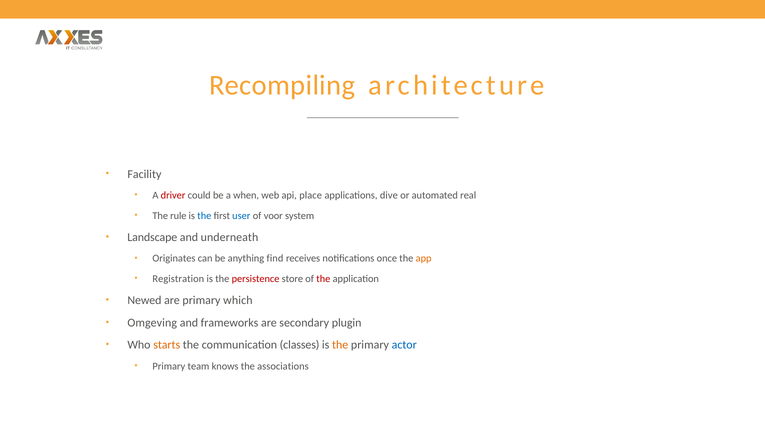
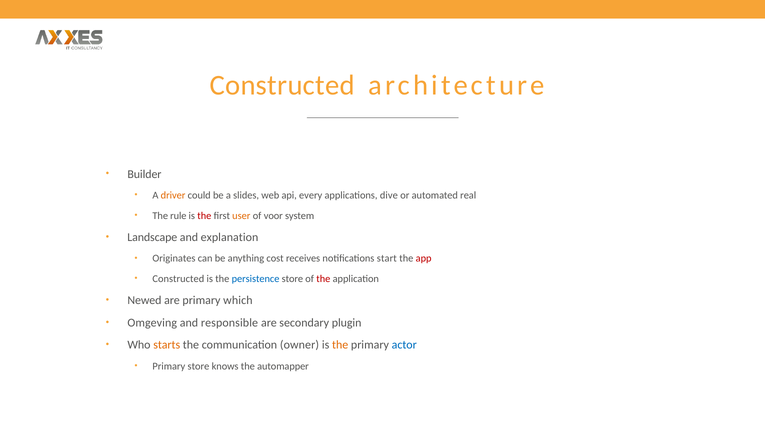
Recompiling: Recompiling -> Constructed (282, 85)
Facility: Facility -> Builder (144, 174)
driver colour: red -> orange (173, 195)
when: when -> slides (246, 195)
place: place -> every (311, 195)
the colour: blue -> red (204, 216)
user colour: blue -> orange (241, 216)
underneath: underneath -> explanation (230, 237)
find: find -> cost (275, 259)
once: once -> start (387, 259)
app colour: orange -> red (424, 259)
Registration: Registration -> Constructed (178, 279)
persistence colour: red -> blue (256, 279)
frameworks: frameworks -> responsible (229, 323)
classes: classes -> owner (299, 345)
Primary team: team -> store (198, 366)
associations: associations -> automapper (283, 366)
